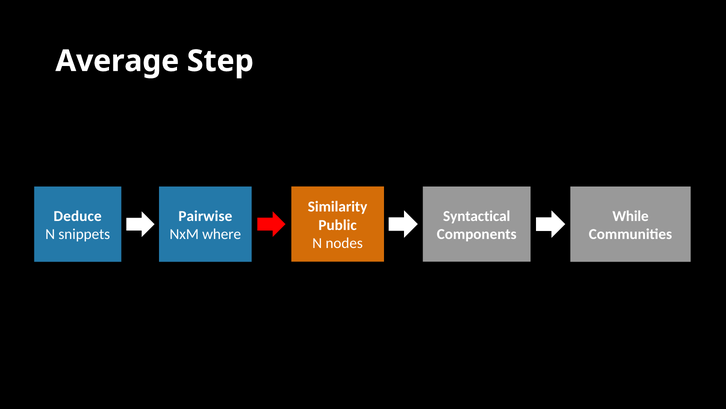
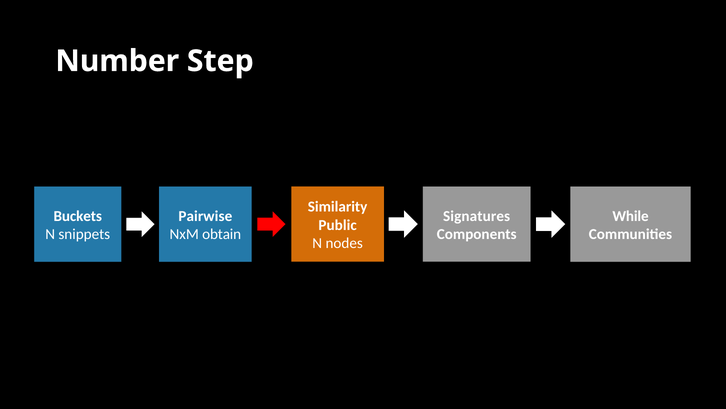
Average: Average -> Number (117, 61)
Deduce: Deduce -> Buckets (78, 216)
Syntactical: Syntactical -> Signatures (477, 216)
where: where -> obtain (222, 234)
